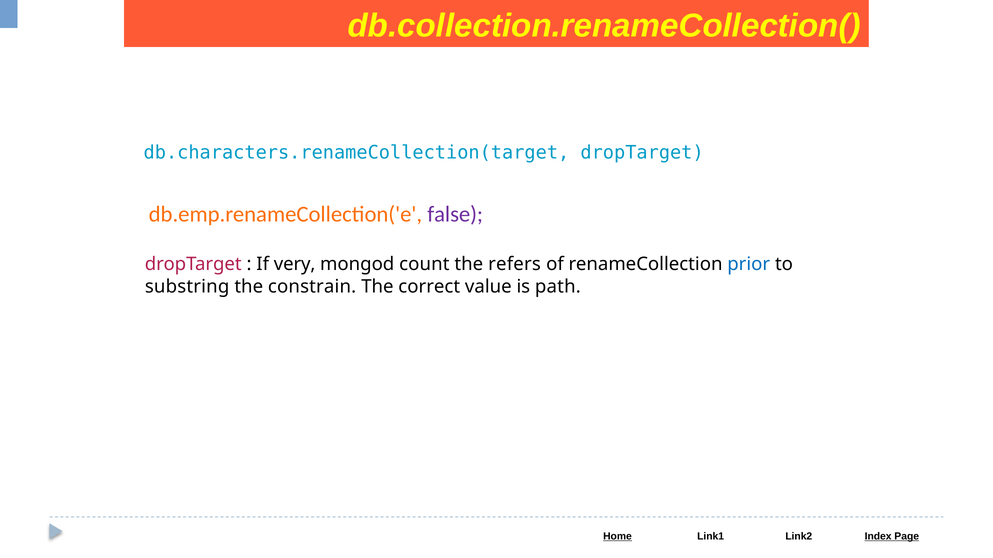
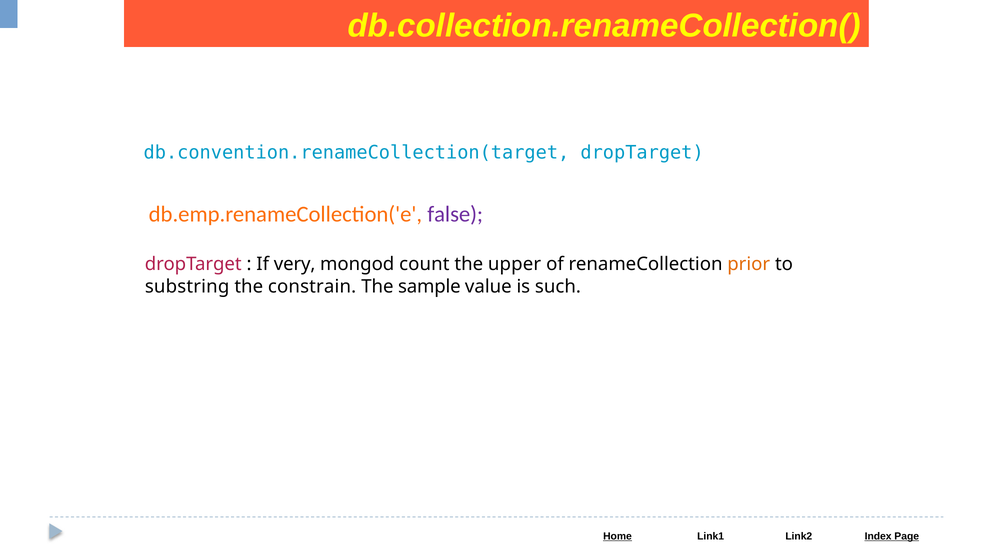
db.characters.renameCollection(target: db.characters.renameCollection(target -> db.convention.renameCollection(target (356, 153)
refers: refers -> upper (515, 264)
prior colour: blue -> orange (749, 264)
correct: correct -> sample (429, 287)
path: path -> such (558, 287)
